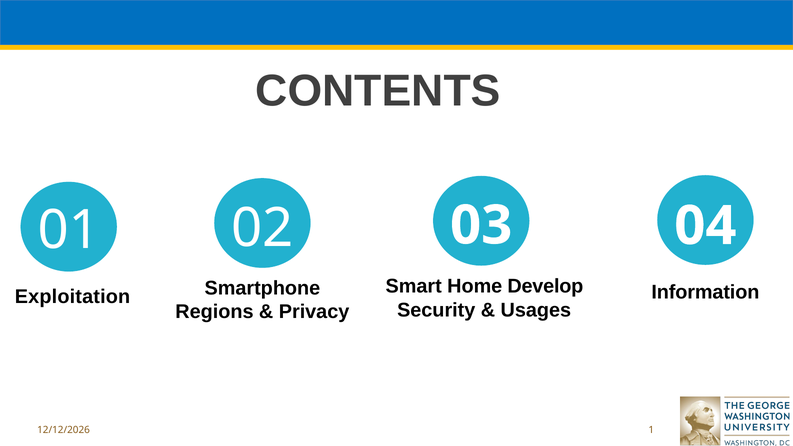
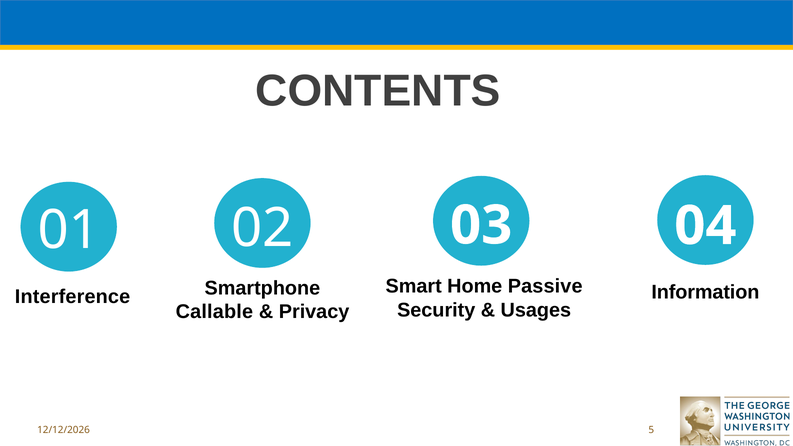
Develop: Develop -> Passive (545, 286)
Exploitation: Exploitation -> Interference (73, 297)
Regions: Regions -> Callable (214, 312)
1: 1 -> 5 (651, 430)
